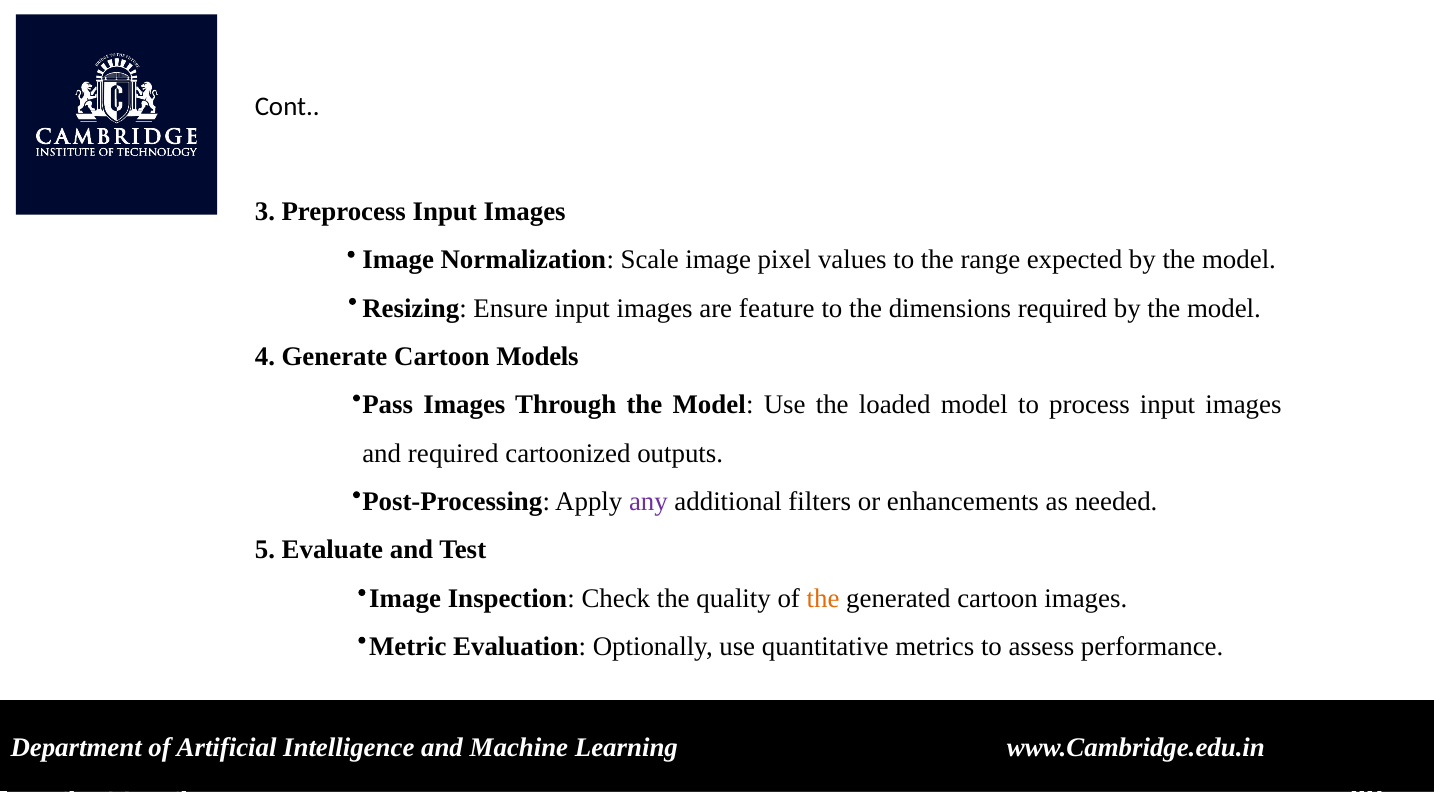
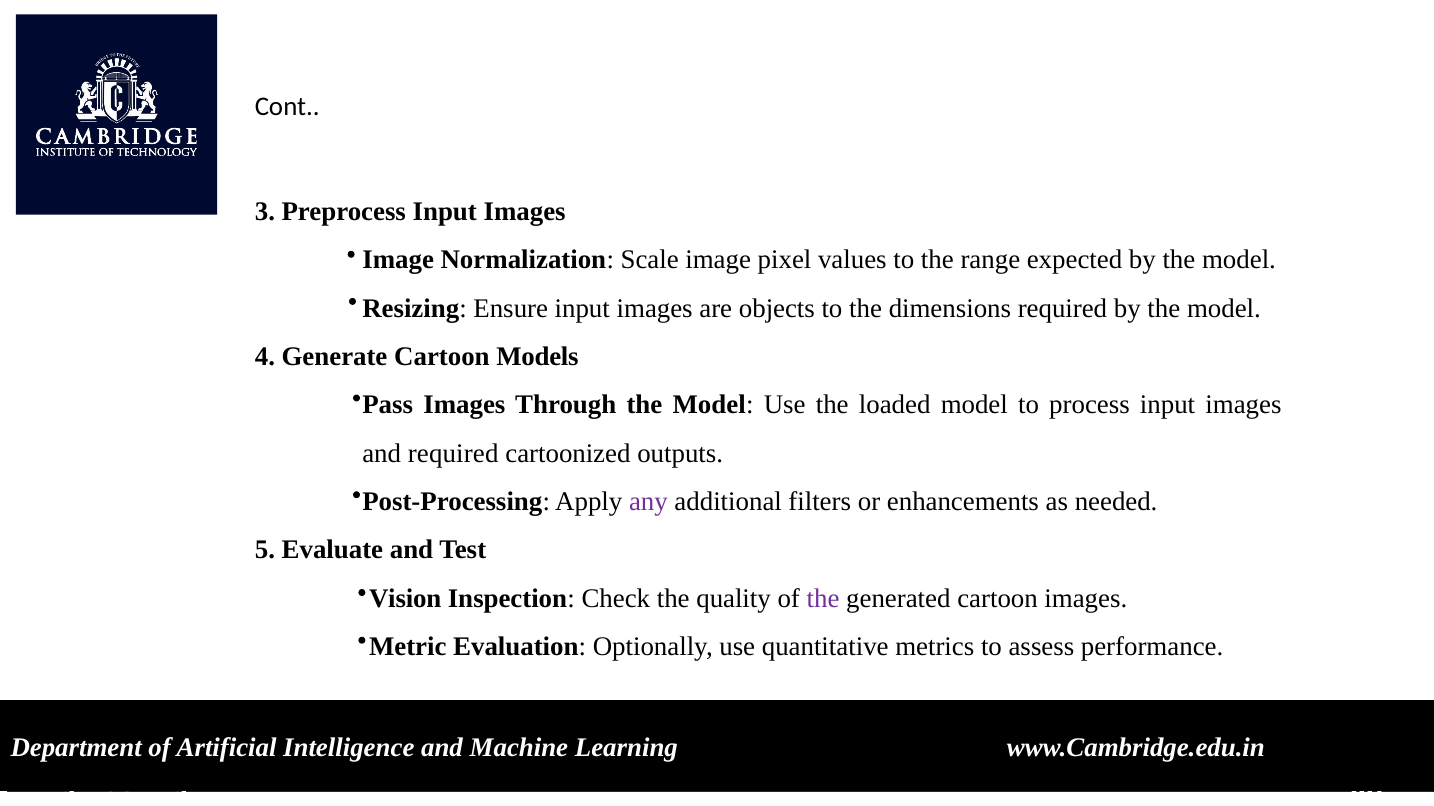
feature: feature -> objects (777, 308)
Image: Image -> Vision (405, 599)
the colour: orange -> purple (823, 599)
